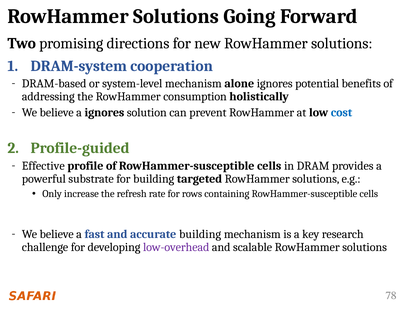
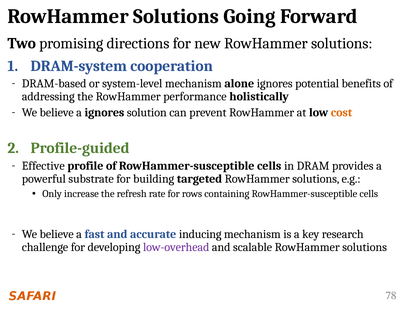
consumption: consumption -> performance (195, 96)
cost colour: blue -> orange (342, 112)
accurate building: building -> inducing (200, 234)
